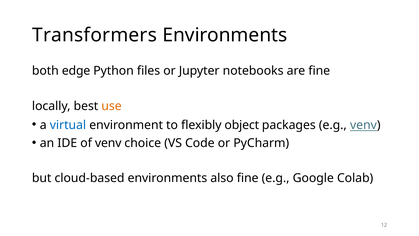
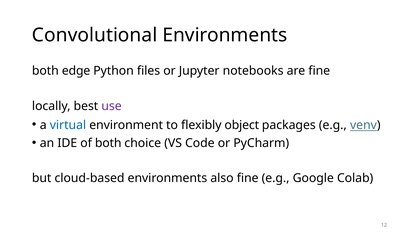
Transformers: Transformers -> Convolutional (95, 35)
use colour: orange -> purple (112, 106)
of venv: venv -> both (108, 143)
